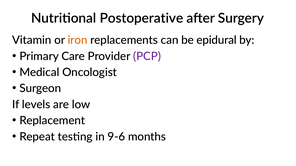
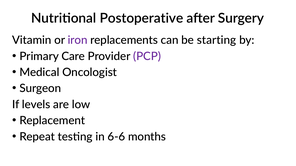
iron colour: orange -> purple (78, 40)
epidural: epidural -> starting (217, 40)
9-6: 9-6 -> 6-6 (116, 137)
